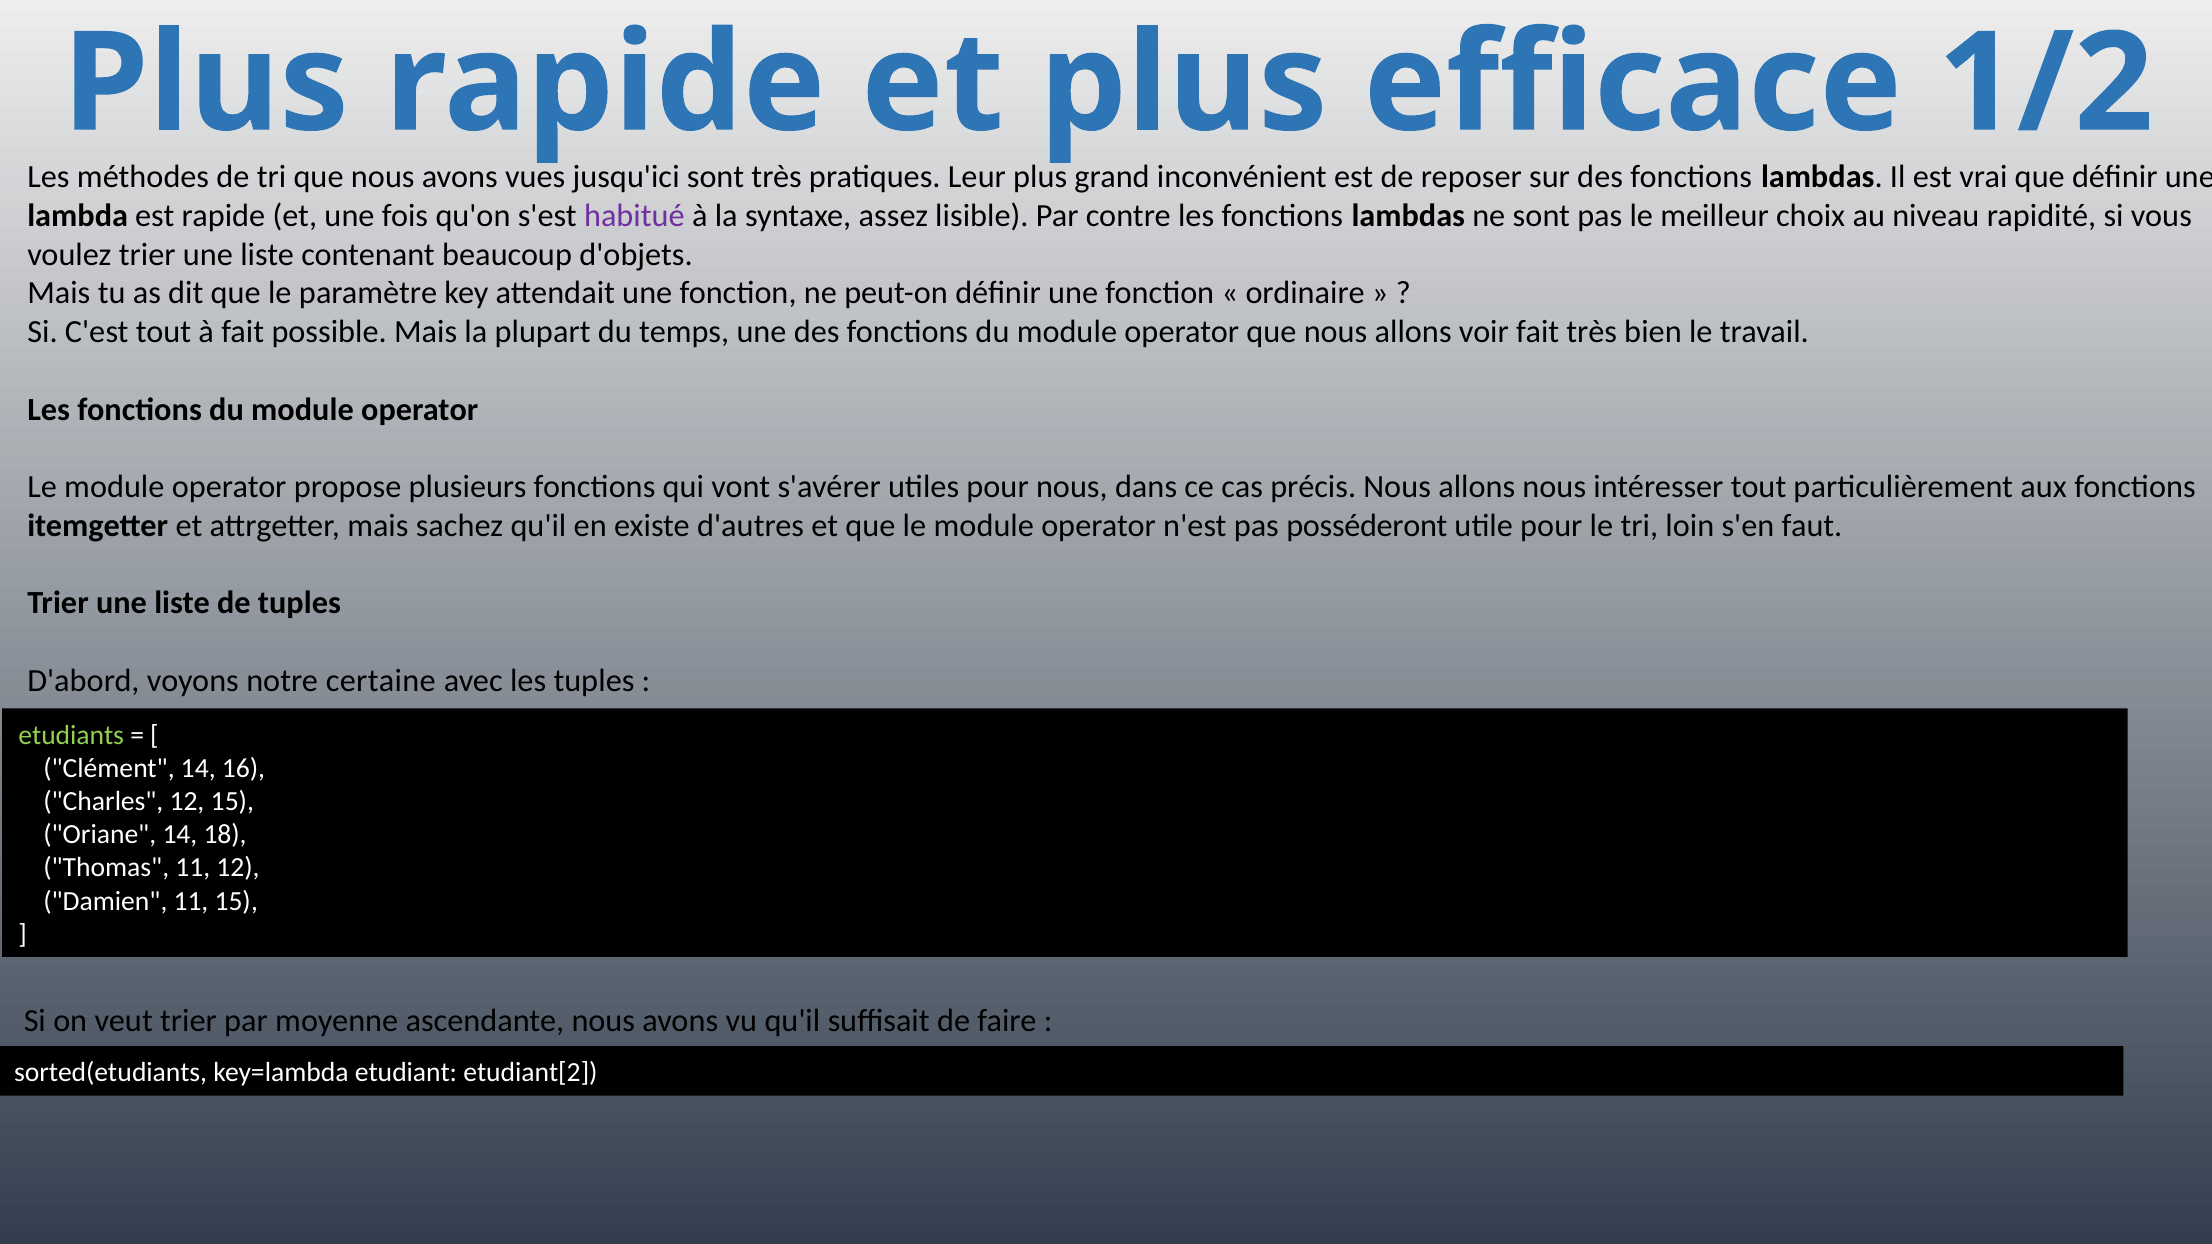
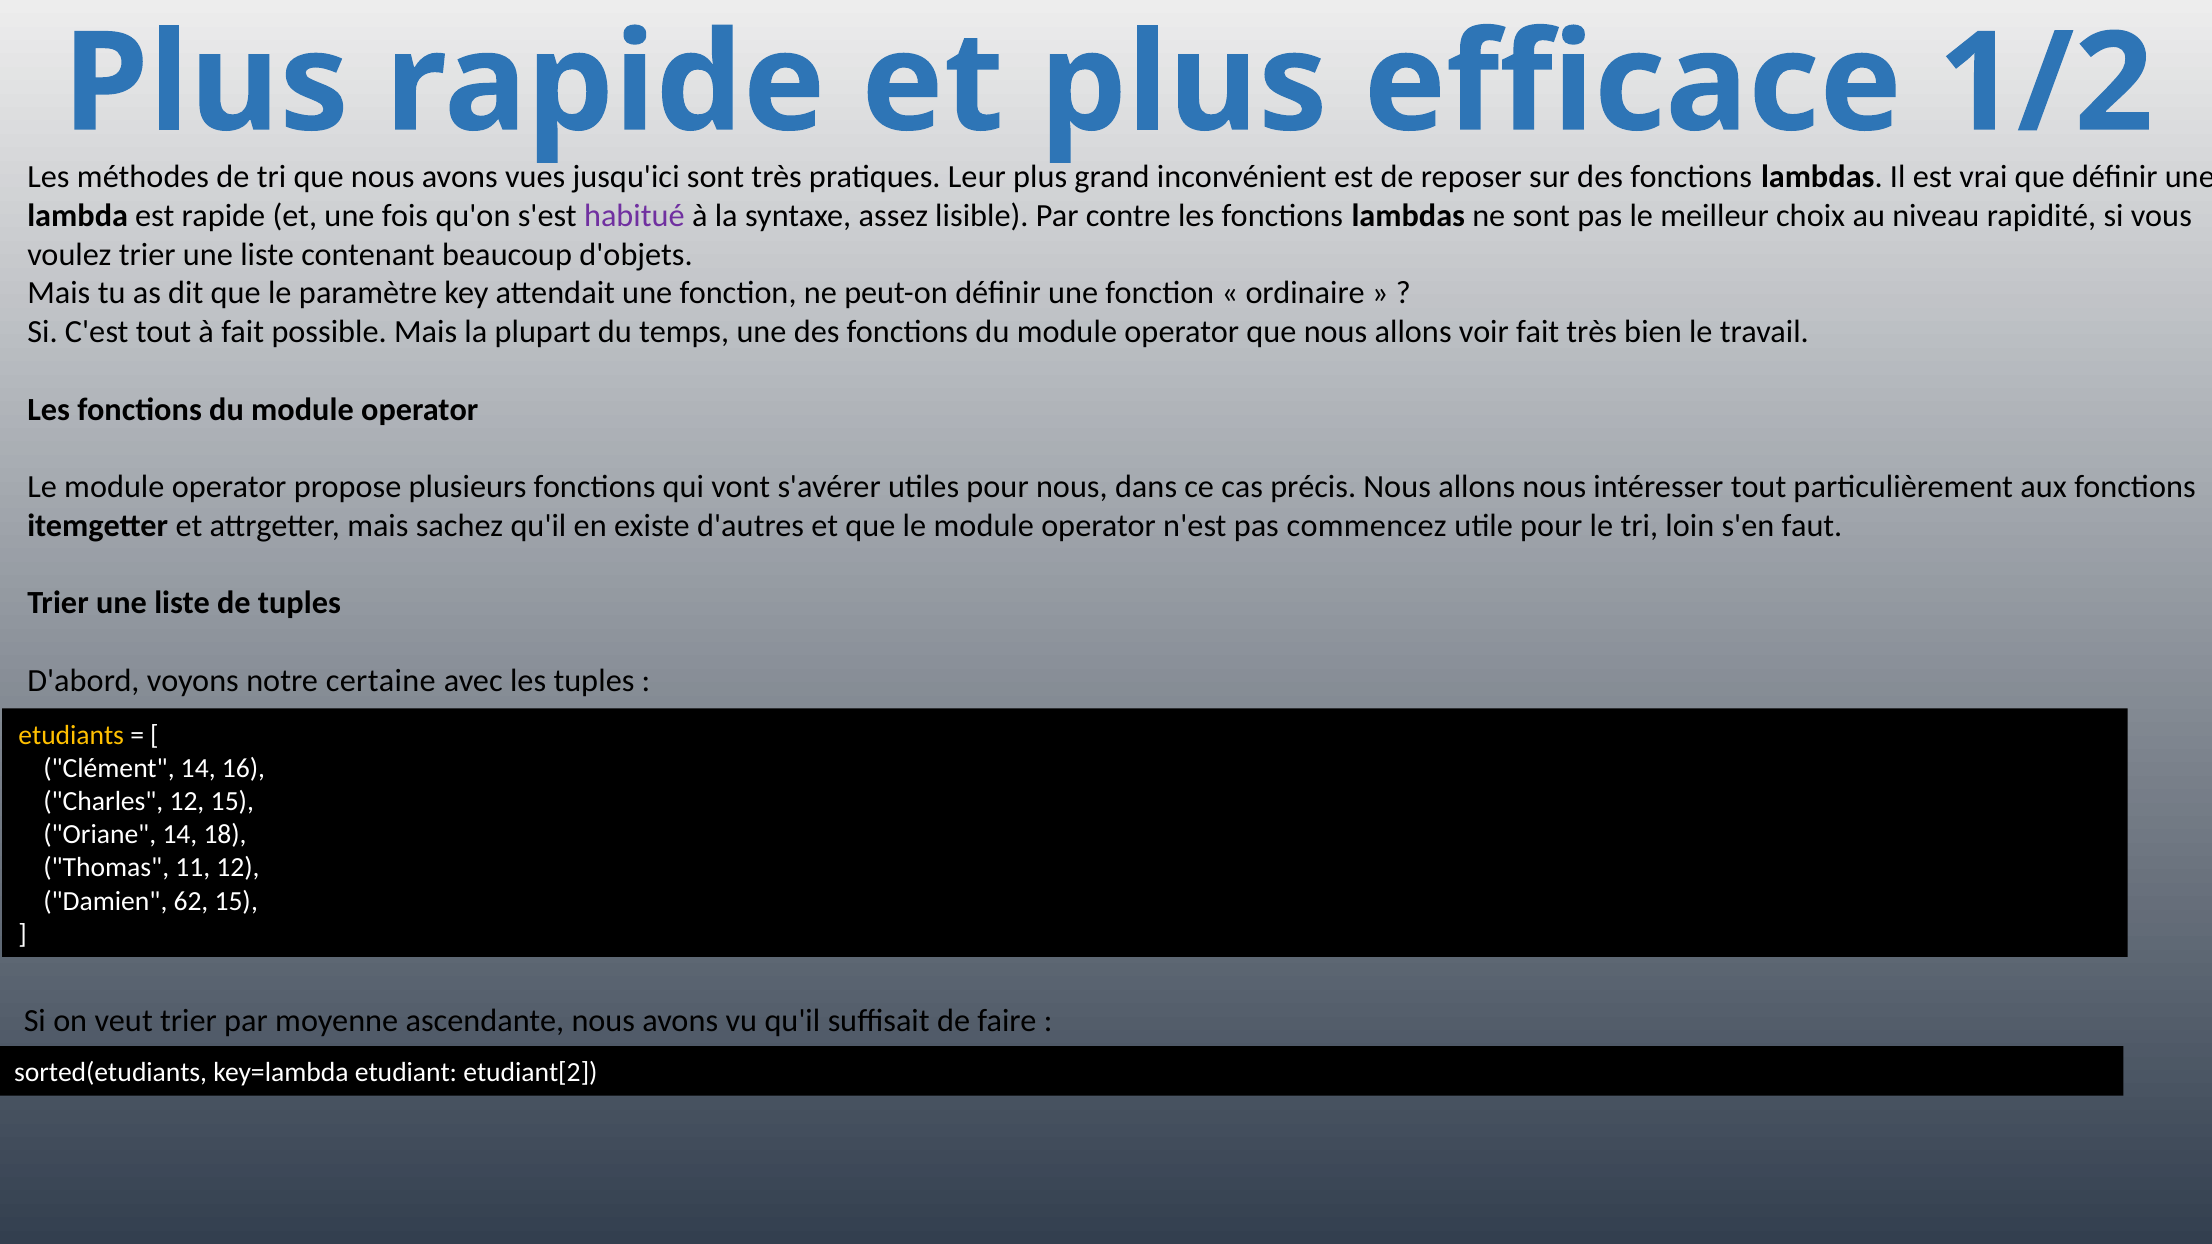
posséderont: posséderont -> commencez (1367, 526)
etudiants colour: light green -> yellow (71, 735)
Damien 11: 11 -> 62 (191, 901)
